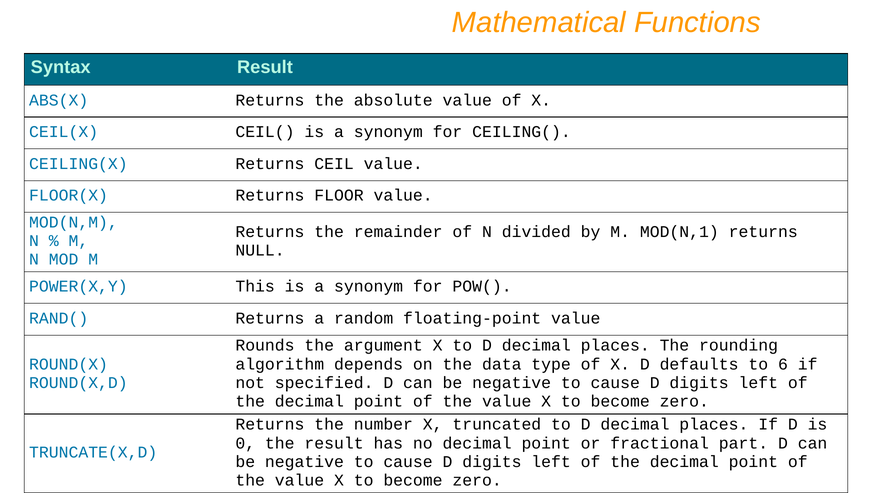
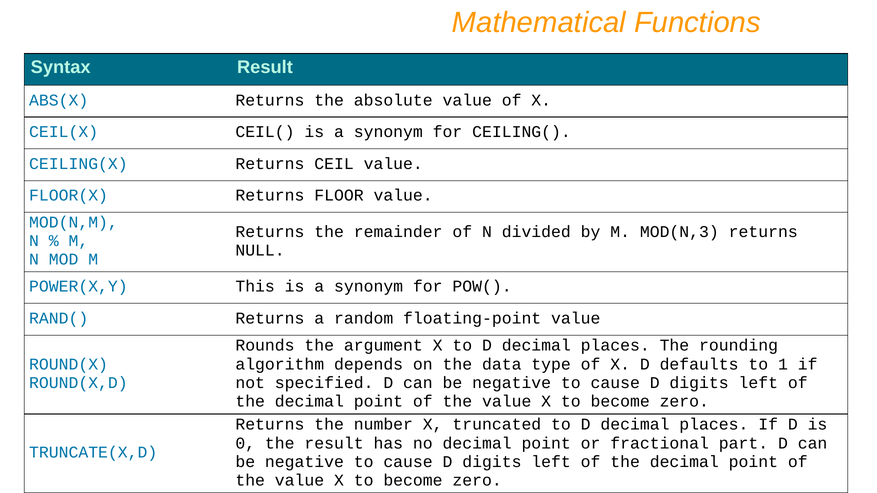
MOD(N,1: MOD(N,1 -> MOD(N,3 (679, 232)
6: 6 -> 1 (783, 364)
